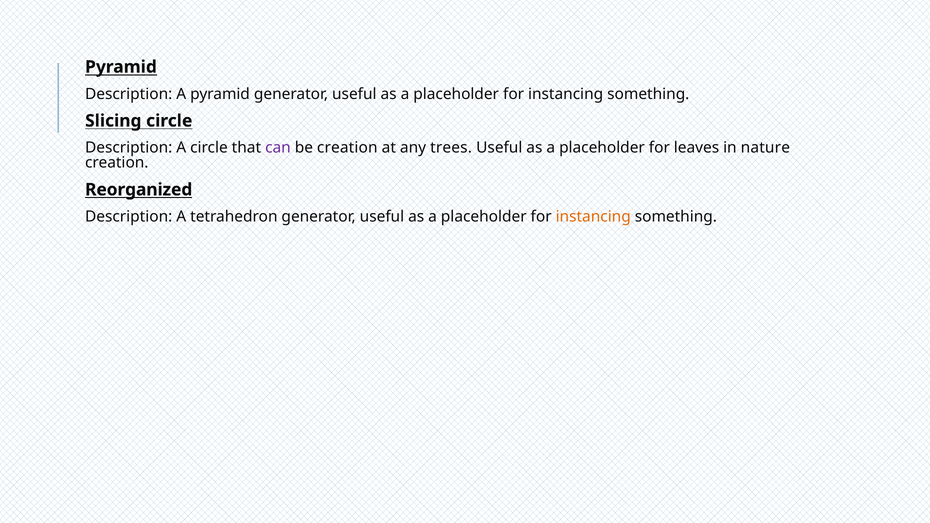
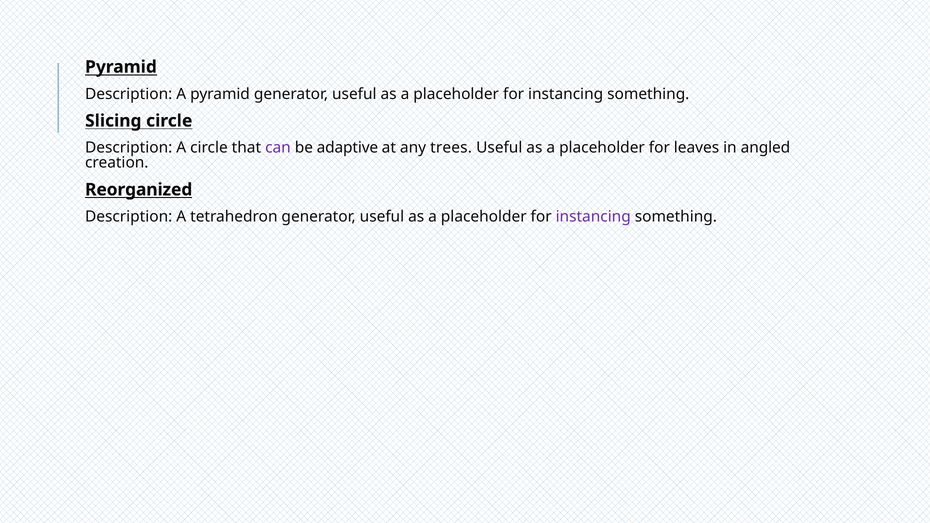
be creation: creation -> adaptive (347, 148)
nature: nature -> angled (765, 148)
instancing colour: orange -> purple (593, 217)
